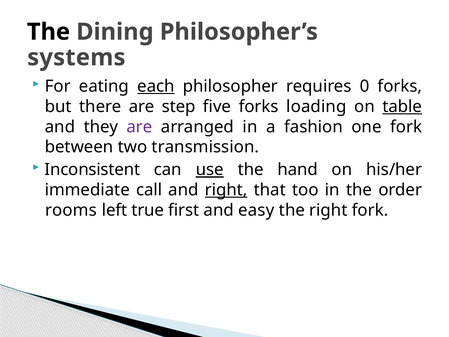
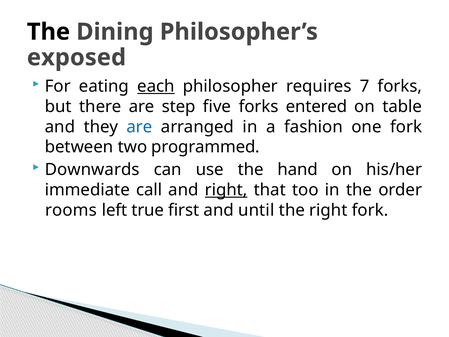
systems: systems -> exposed (76, 57)
0: 0 -> 7 (365, 86)
loading: loading -> entered (317, 106)
table underline: present -> none (402, 106)
are colour: purple -> blue (139, 127)
transmission: transmission -> programmed (206, 147)
Inconsistent: Inconsistent -> Downwards (92, 170)
use underline: present -> none (210, 170)
easy: easy -> until (256, 210)
